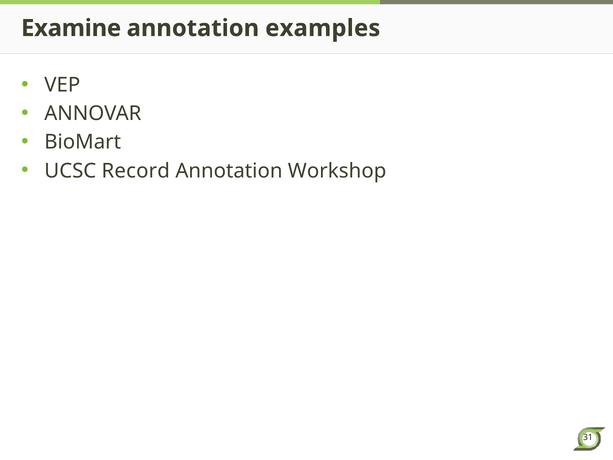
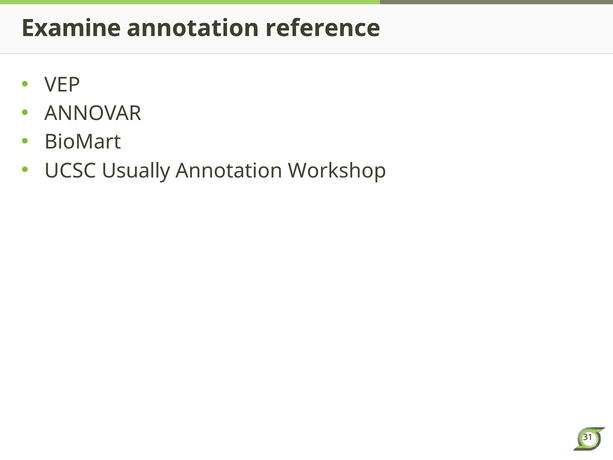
examples: examples -> reference (323, 28)
Record: Record -> Usually (136, 171)
